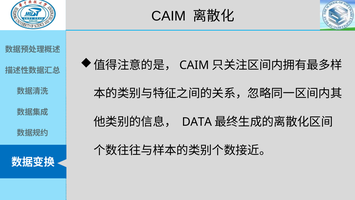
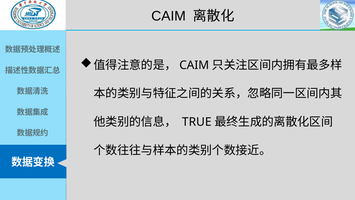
DATA: DATA -> TRUE (197, 122)
